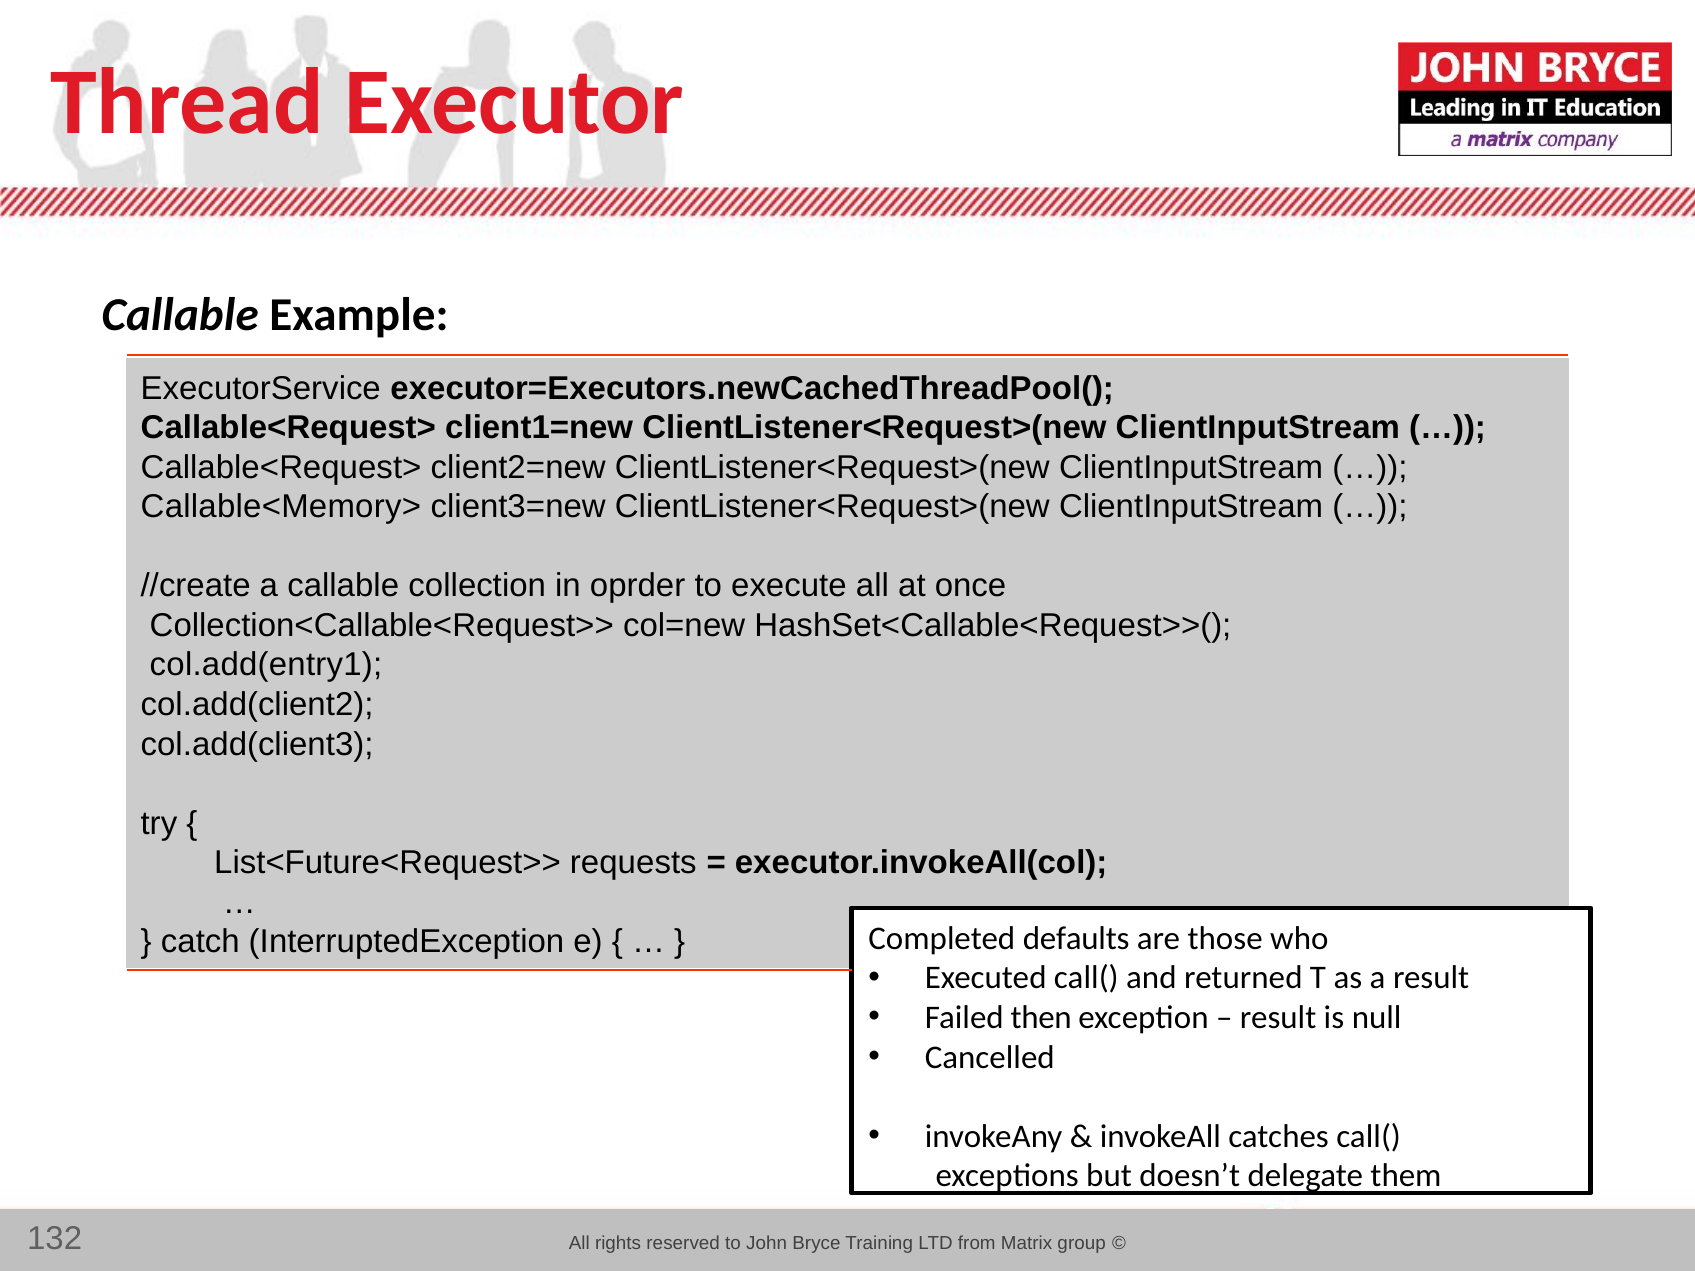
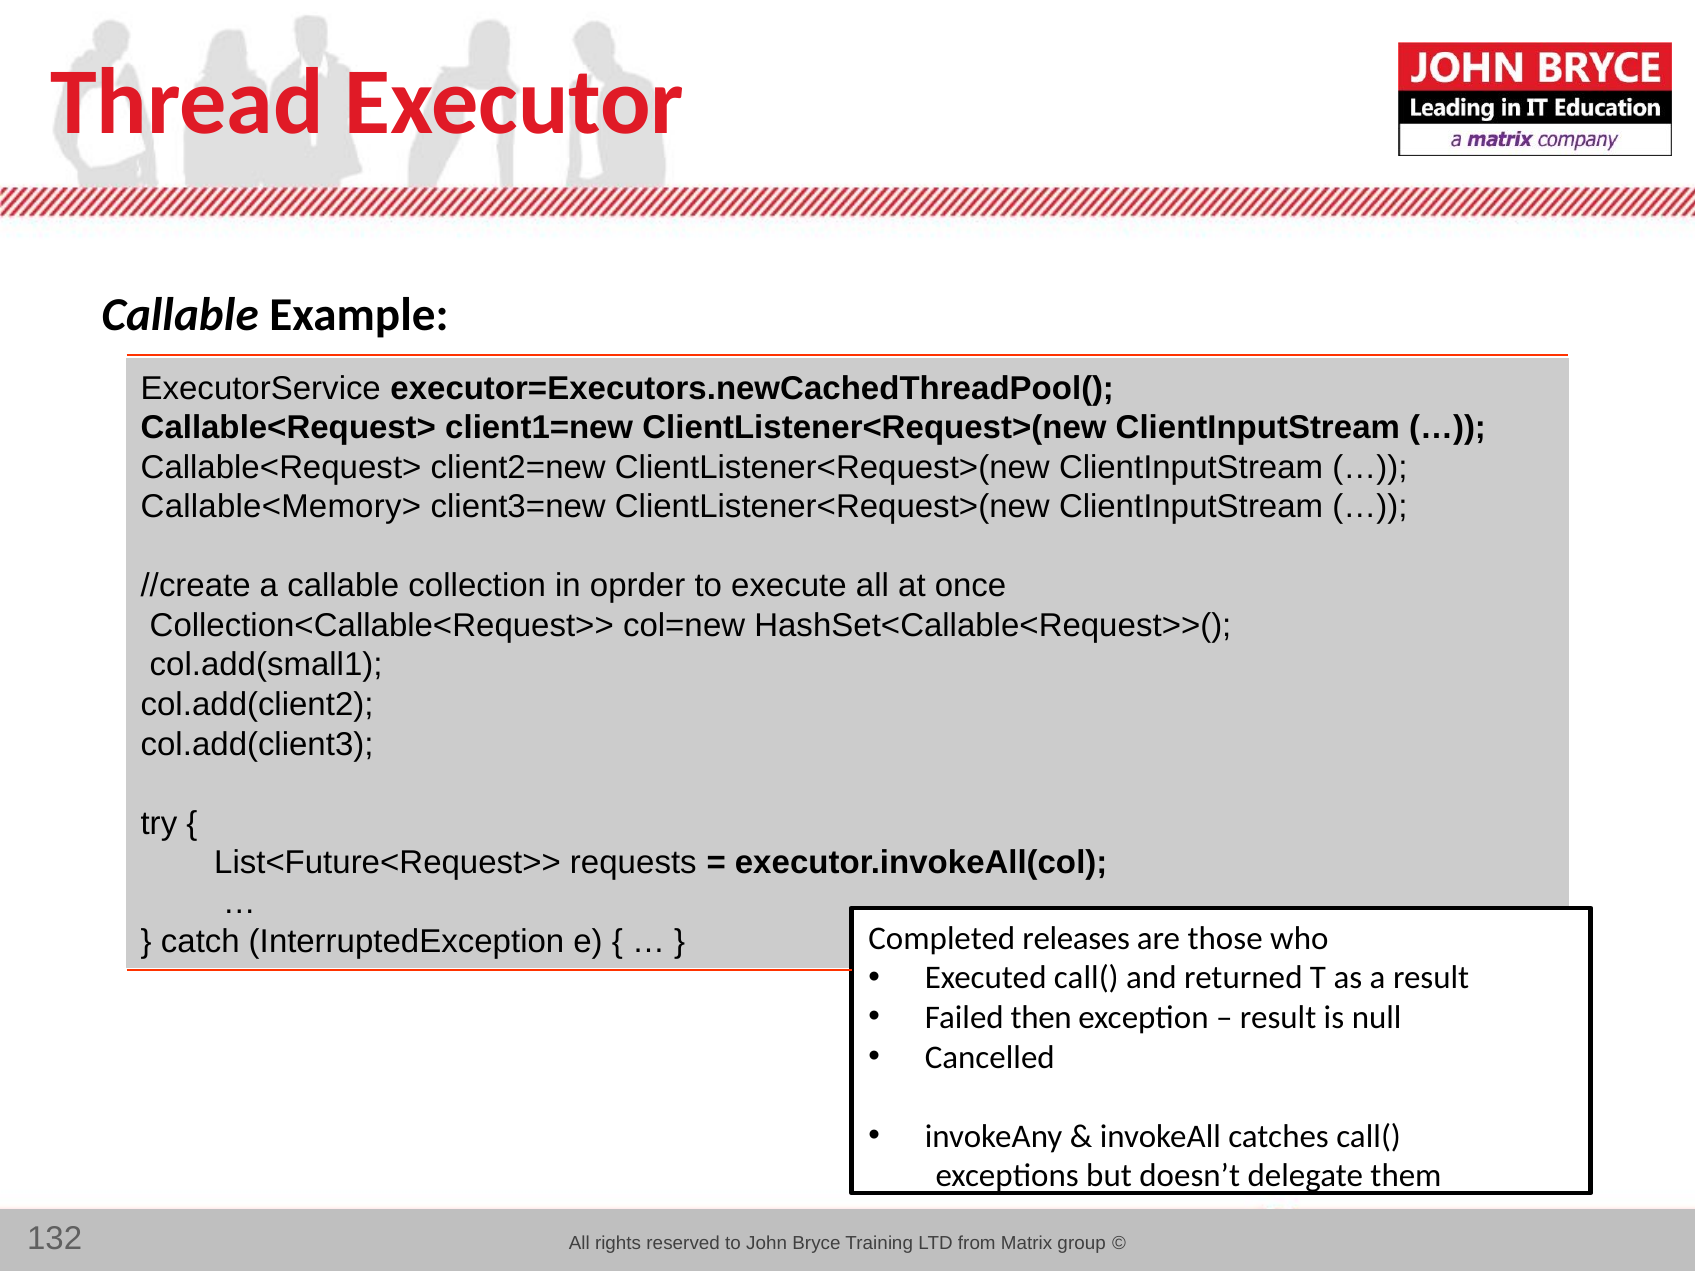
col.add(entry1: col.add(entry1 -> col.add(small1 (266, 665)
defaults: defaults -> releases (1076, 939)
